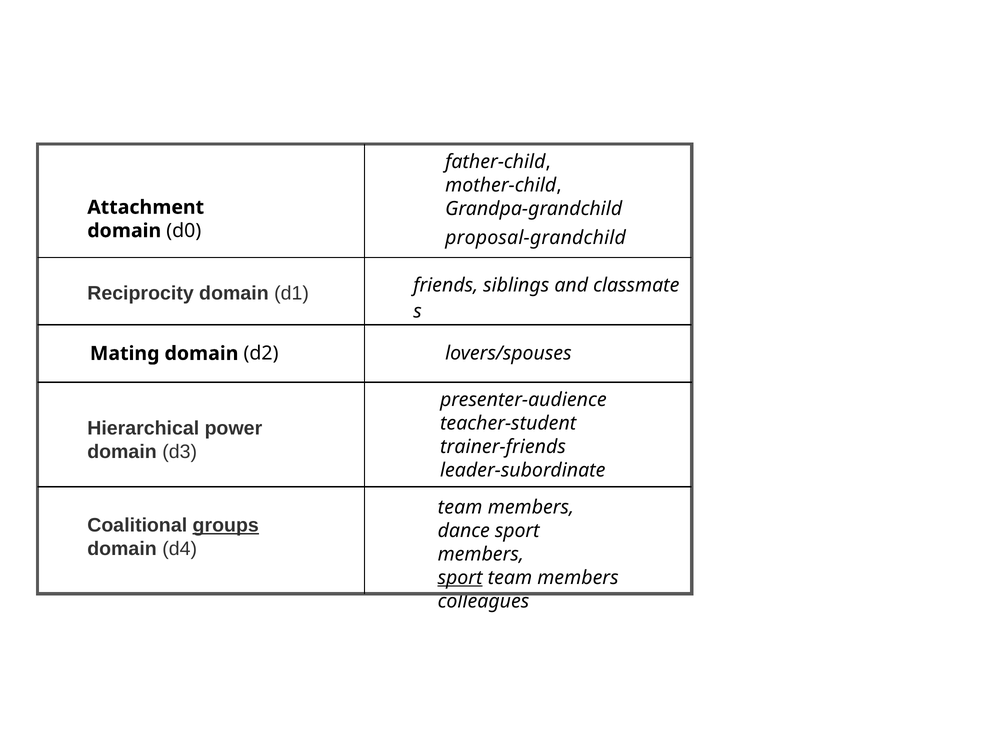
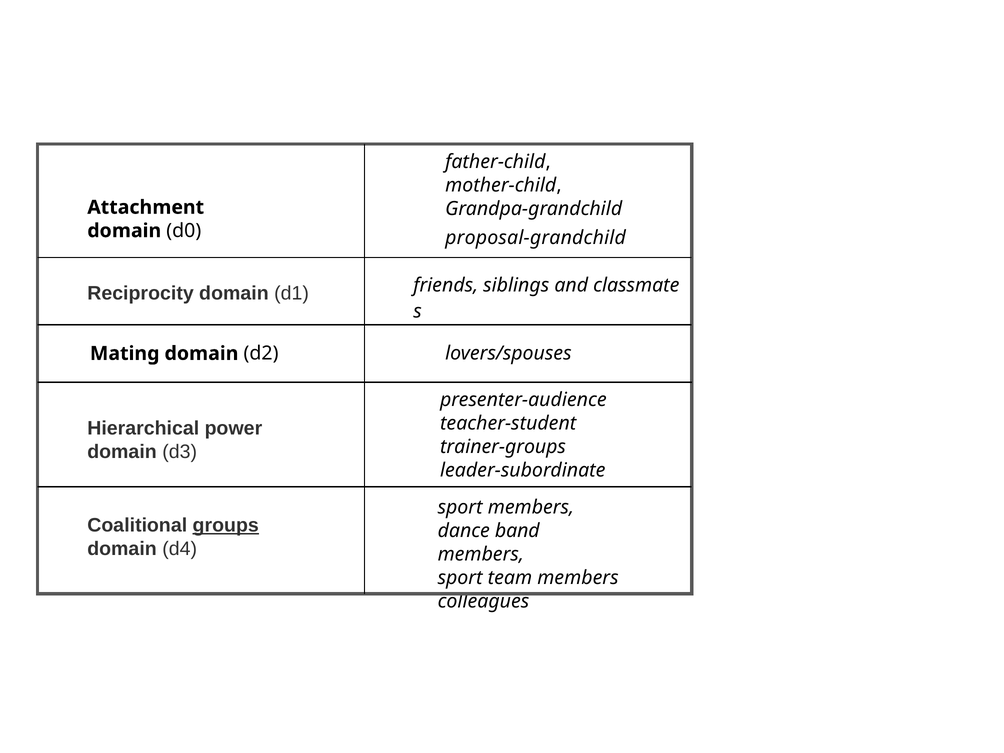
trainer-friends: trainer-friends -> trainer-groups (503, 447)
team: team -> sport (460, 507)
dance sport: sport -> band (517, 531)
sport underline: present -> none (460, 578)
